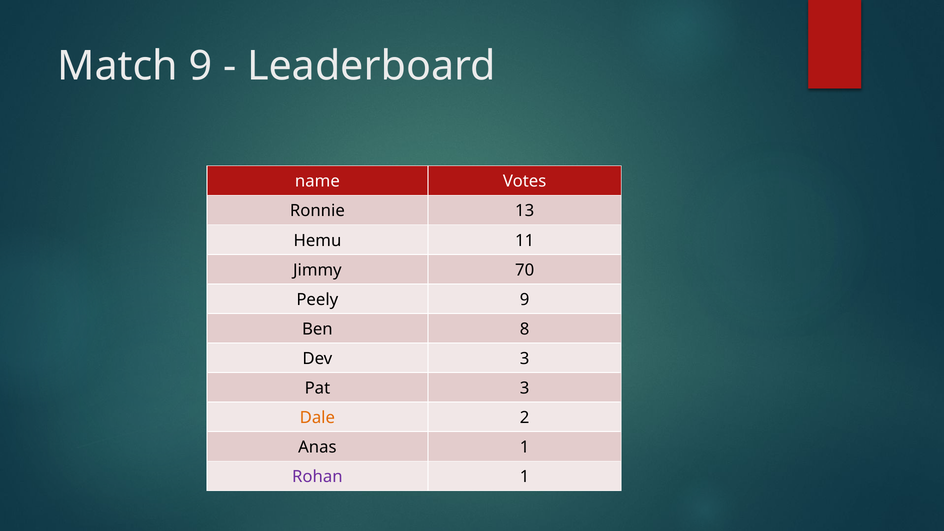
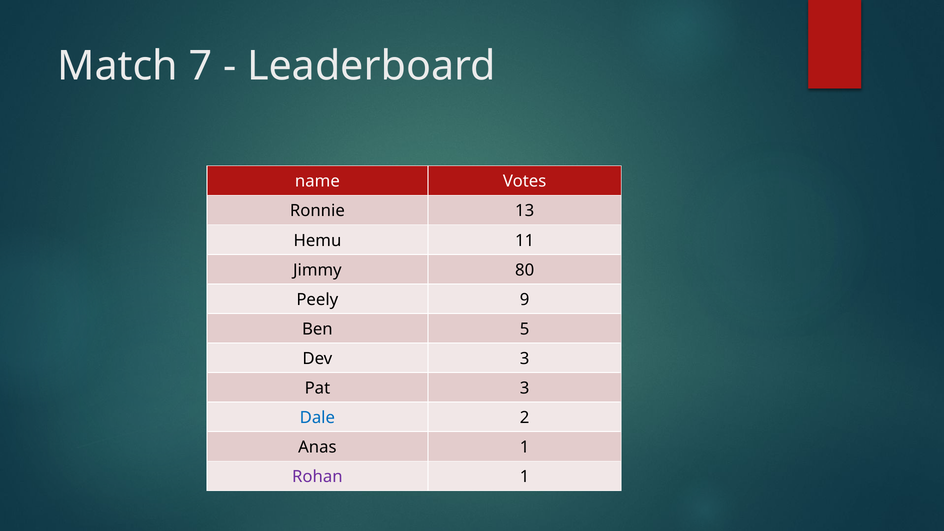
Match 9: 9 -> 7 (200, 66)
70: 70 -> 80 (525, 270)
8: 8 -> 5 (525, 329)
Dale colour: orange -> blue (317, 418)
